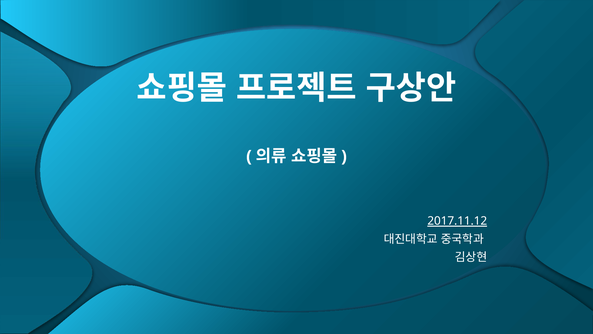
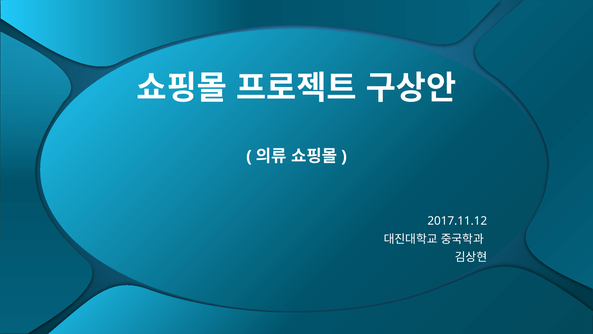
2017.11.12 underline: present -> none (457, 221)
